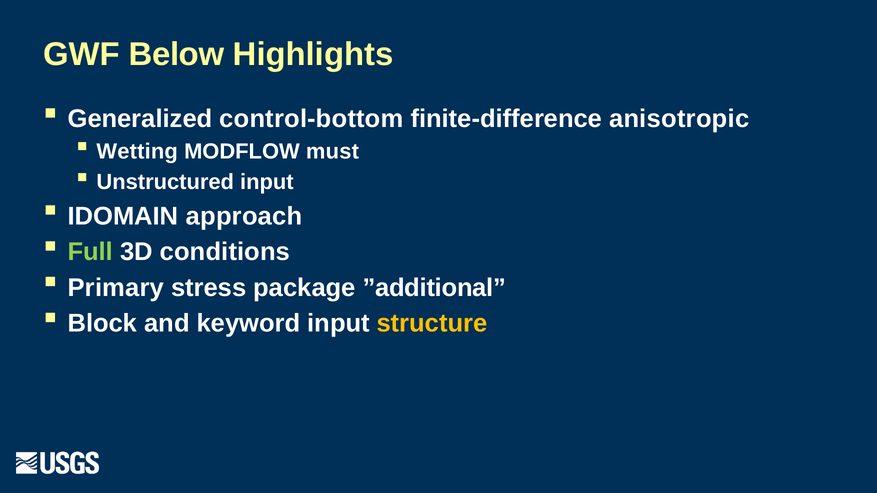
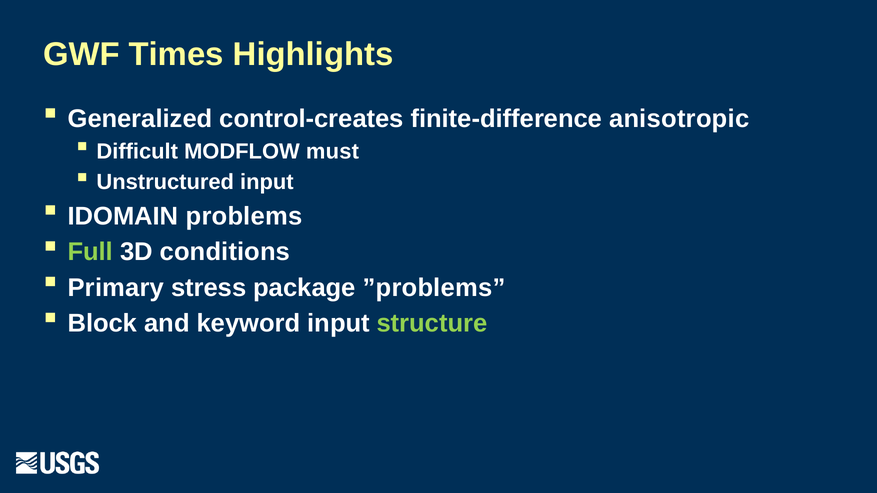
Below: Below -> Times (176, 54)
control-bottom: control-bottom -> control-creates (312, 119)
Wetting: Wetting -> Difficult (137, 152)
approach: approach -> problems (244, 216)
”additional: ”additional -> ”problems (434, 288)
structure colour: yellow -> light green (432, 324)
